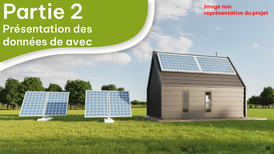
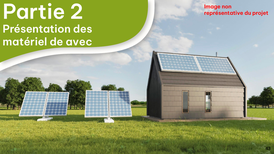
données: données -> matériel (25, 42)
